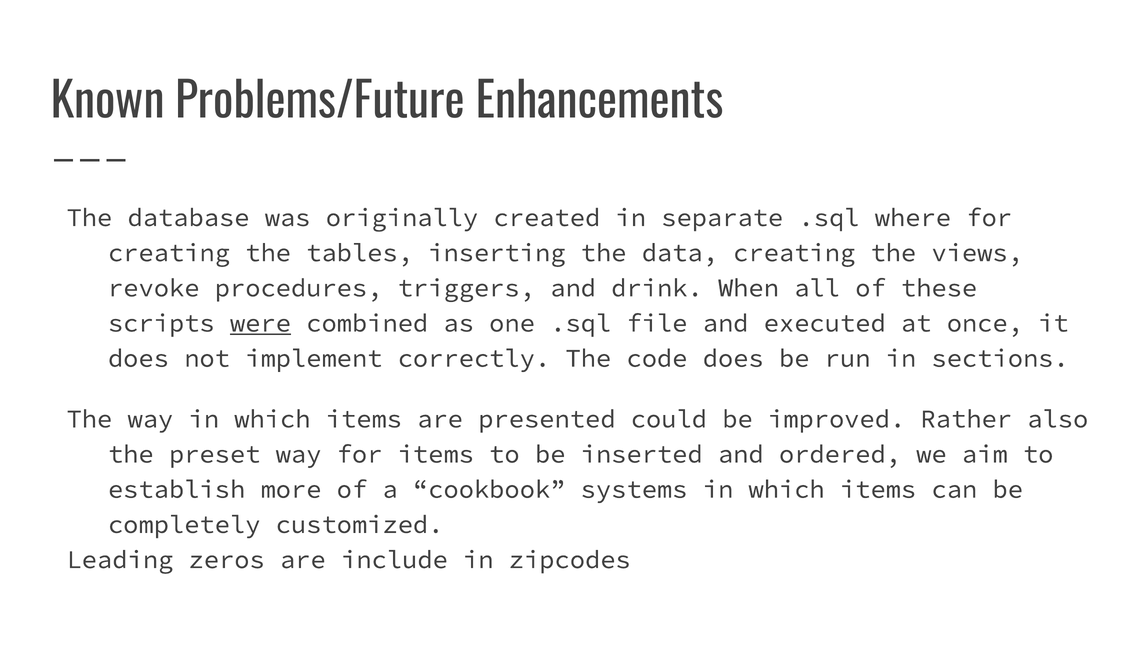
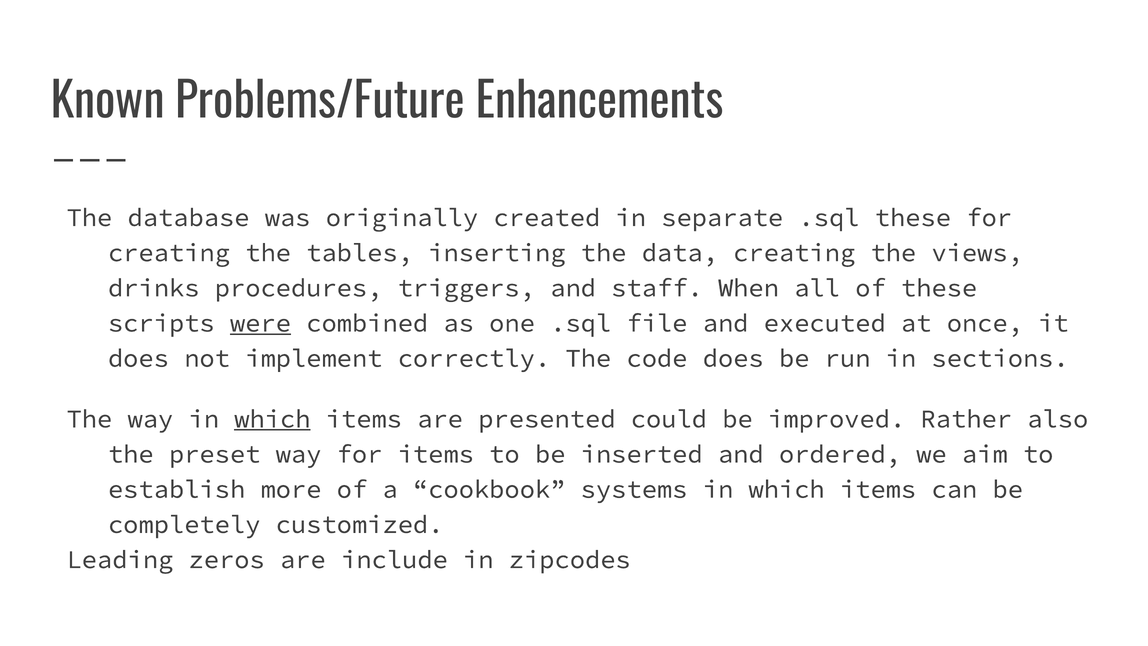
.sql where: where -> these (913, 218)
revoke: revoke -> drinks (154, 288)
drink: drink -> staff (657, 288)
which underline: none -> present (272, 419)
